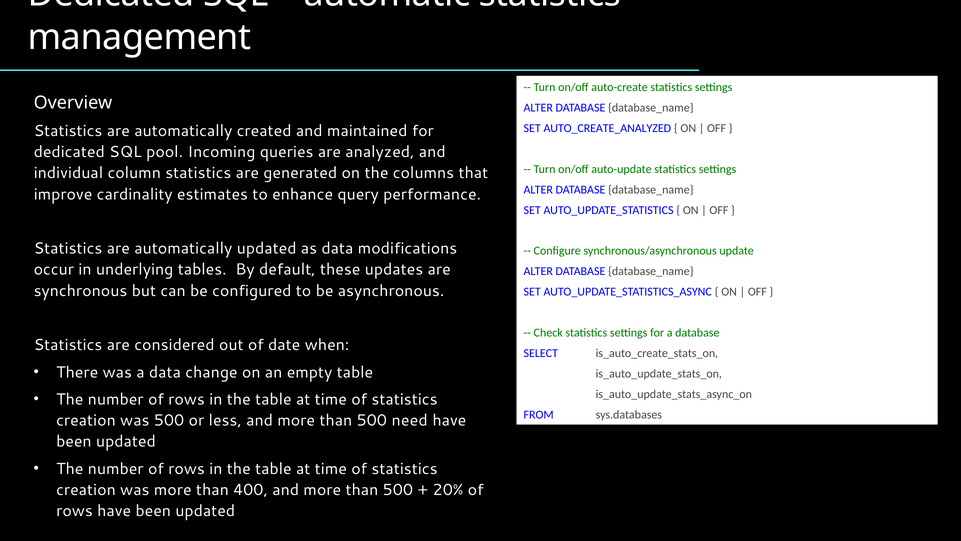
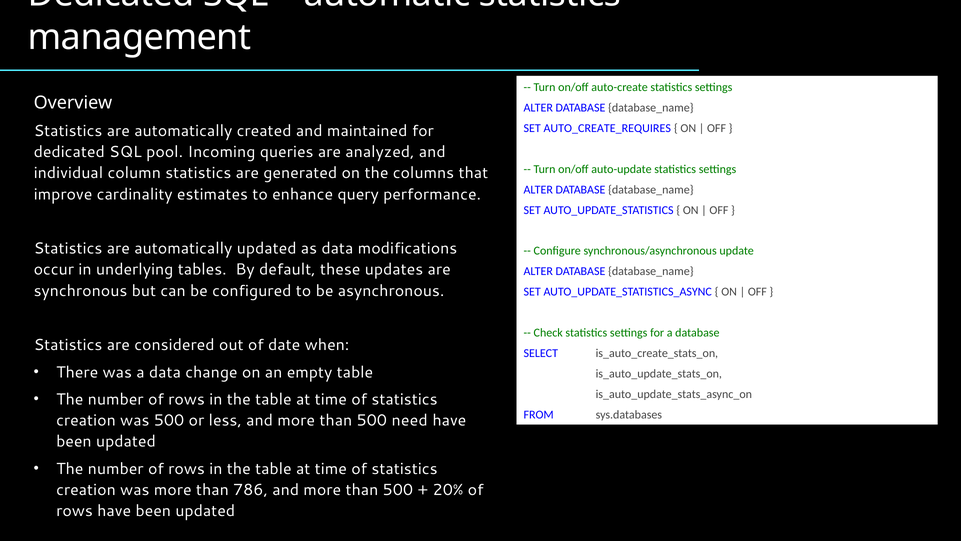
AUTO_CREATE_ANALYZED: AUTO_CREATE_ANALYZED -> AUTO_CREATE_REQUIRES (607, 128)
400: 400 -> 786 (251, 490)
